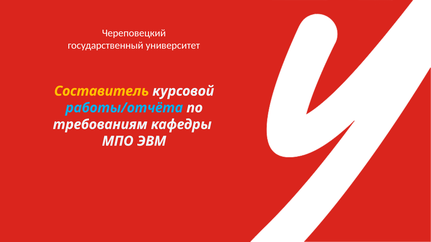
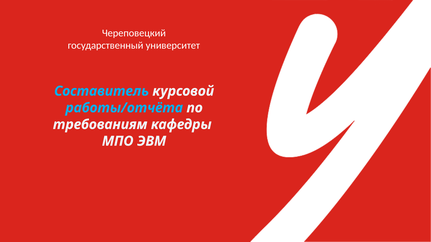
Составитель colour: yellow -> light blue (101, 91)
